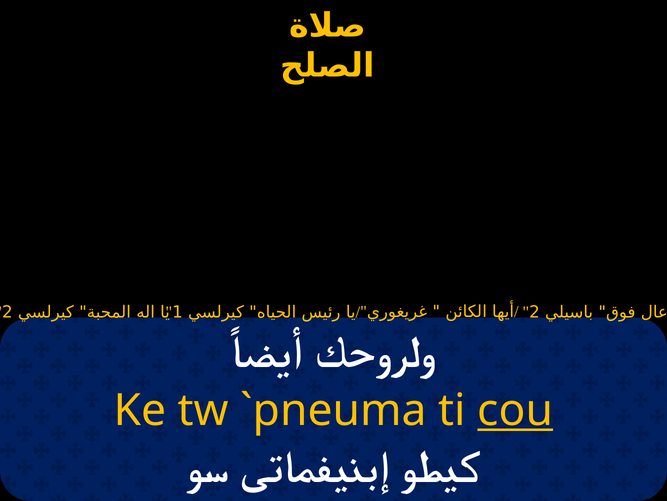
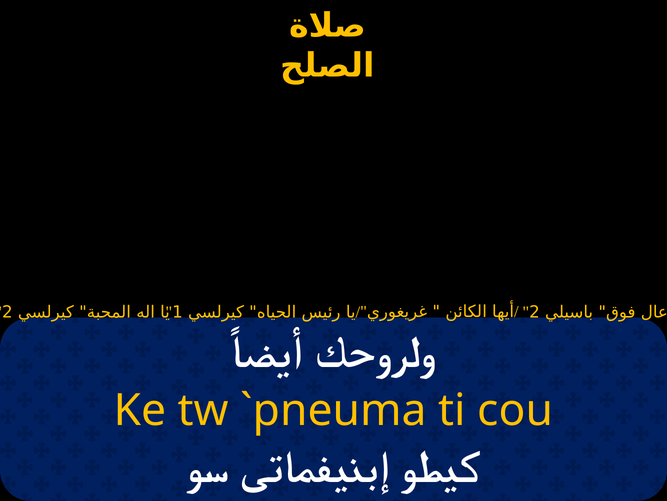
cou underline: present -> none (515, 410)
